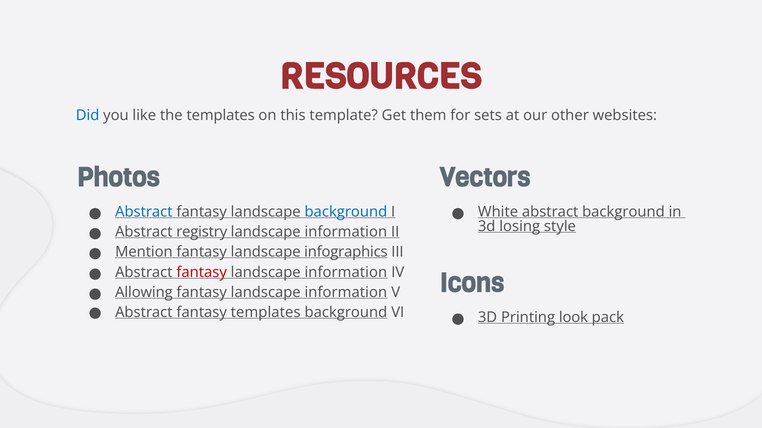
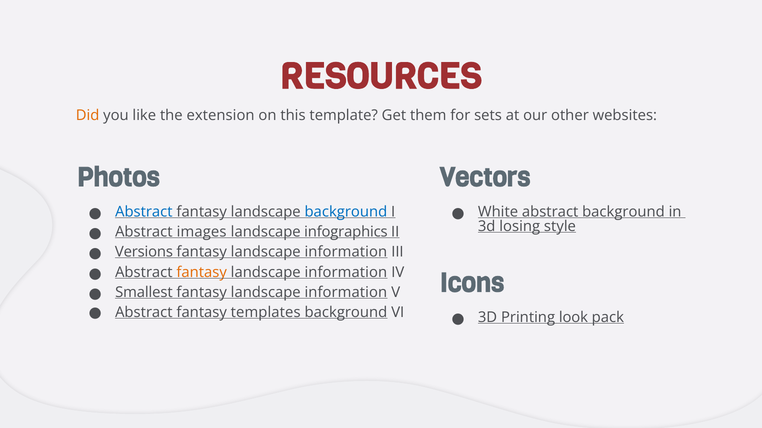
Did colour: blue -> orange (88, 115)
the templates: templates -> extension (221, 115)
registry: registry -> images (202, 232)
information: information -> infographics (346, 232)
Mention: Mention -> Versions (144, 252)
infographics: infographics -> information (346, 252)
fantasy colour: red -> orange (202, 273)
Allowing: Allowing -> Smallest (144, 293)
